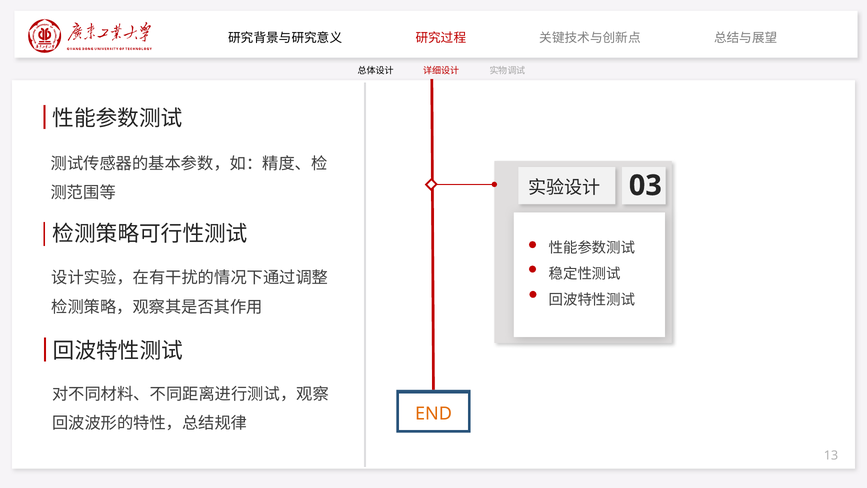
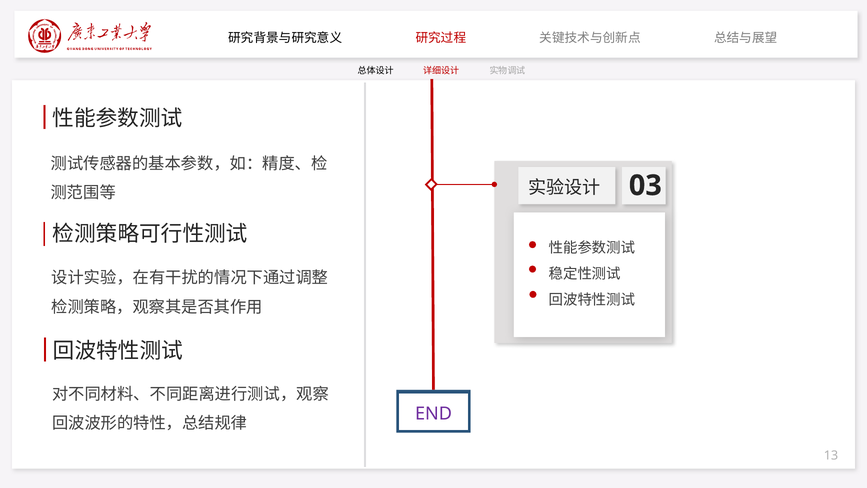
END colour: orange -> purple (434, 414)
